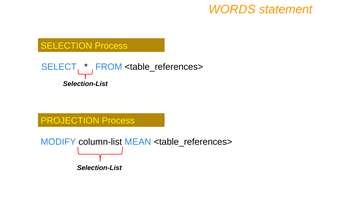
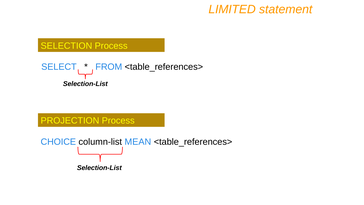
WORDS: WORDS -> LIMITED (232, 9)
MODIFY: MODIFY -> CHOICE (58, 142)
